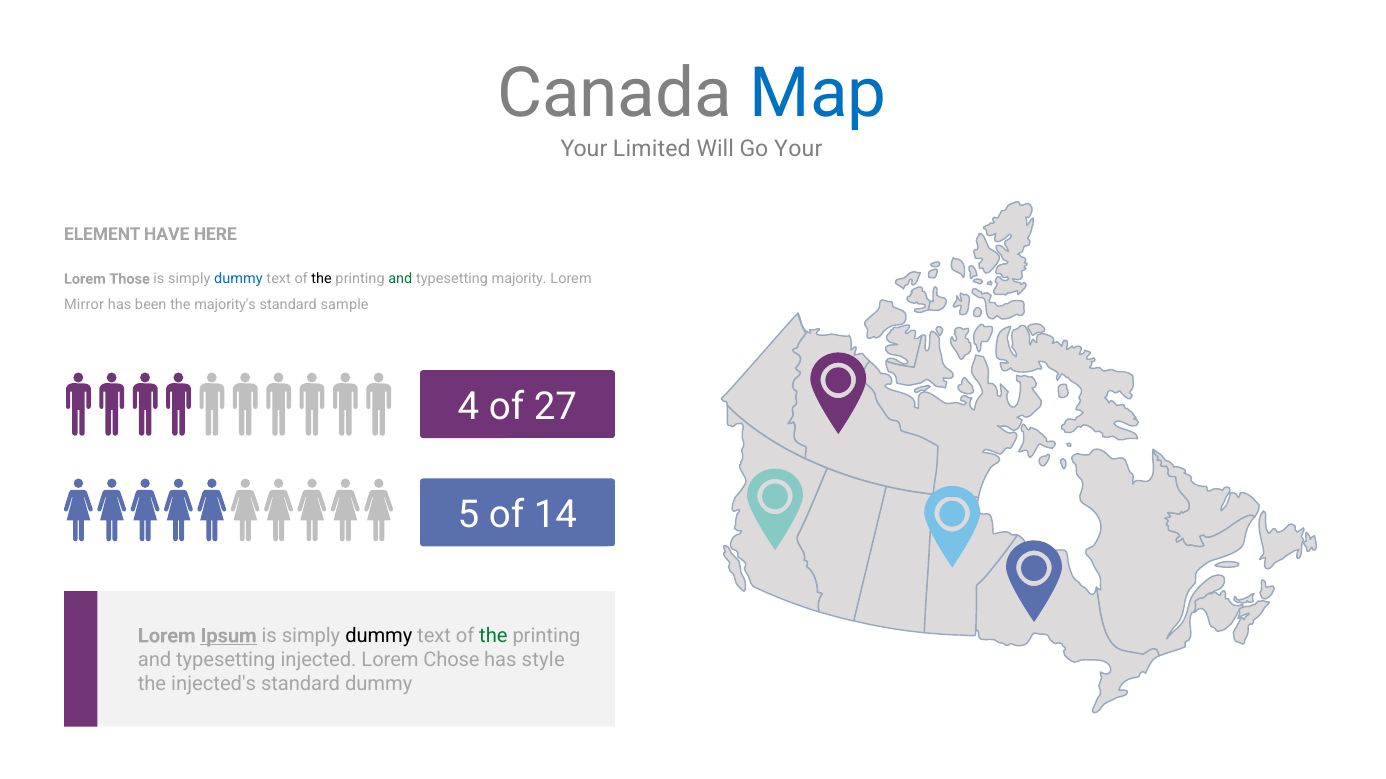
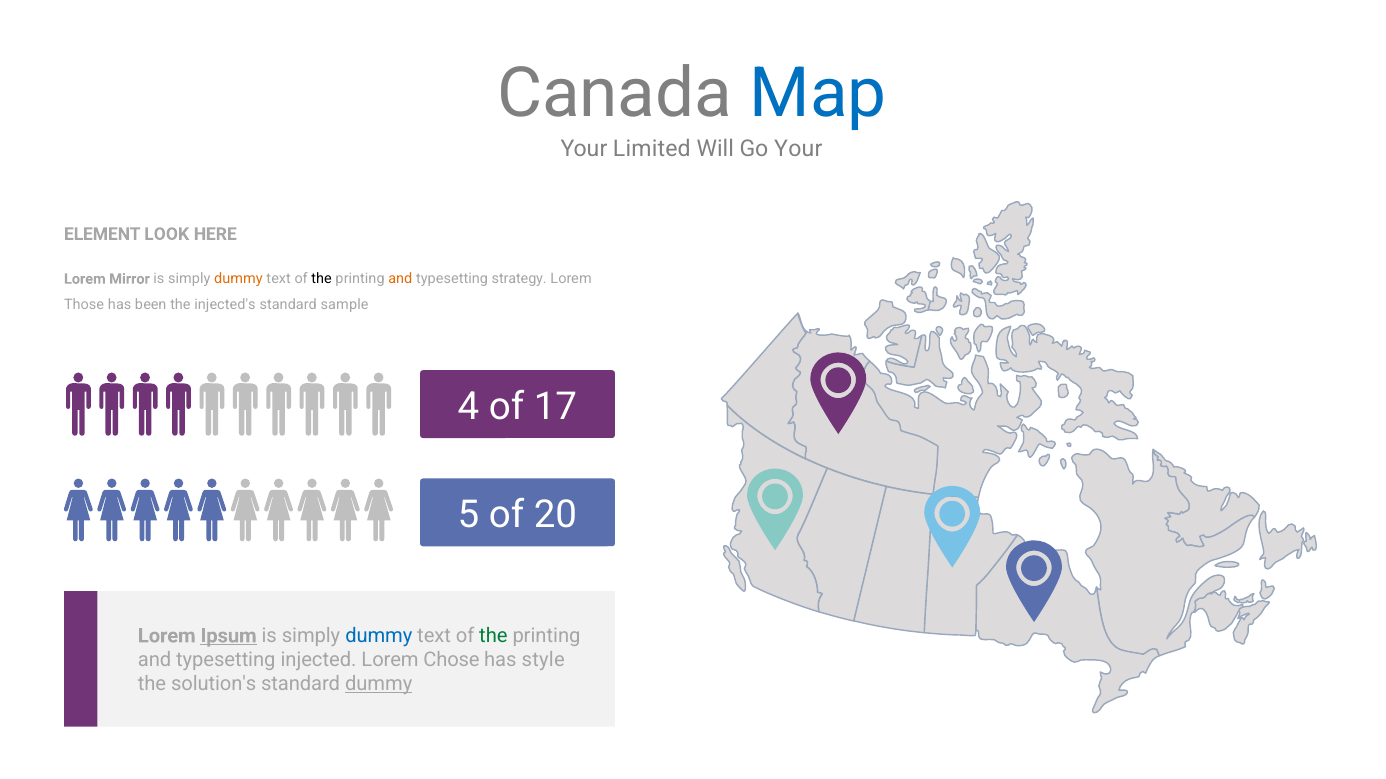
HAVE: HAVE -> LOOK (167, 234)
Those: Those -> Mirror (130, 279)
dummy colour: blue -> orange (238, 279)
and colour: green -> orange (400, 279)
majority: majority -> strategy (519, 279)
Mirror: Mirror -> Those (84, 305)
majority's: majority's -> injected's (225, 305)
27: 27 -> 17 (555, 407)
14: 14 -> 20 (555, 515)
dummy colour: black -> blue (379, 636)
injected's: injected's -> solution's (214, 685)
dummy underline: none -> present (379, 685)
